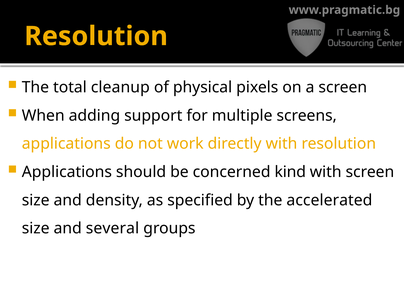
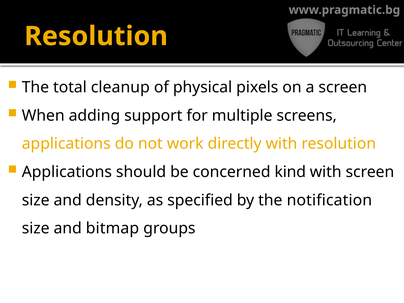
accelerated: accelerated -> notification (329, 200)
several: several -> bitmap (112, 228)
